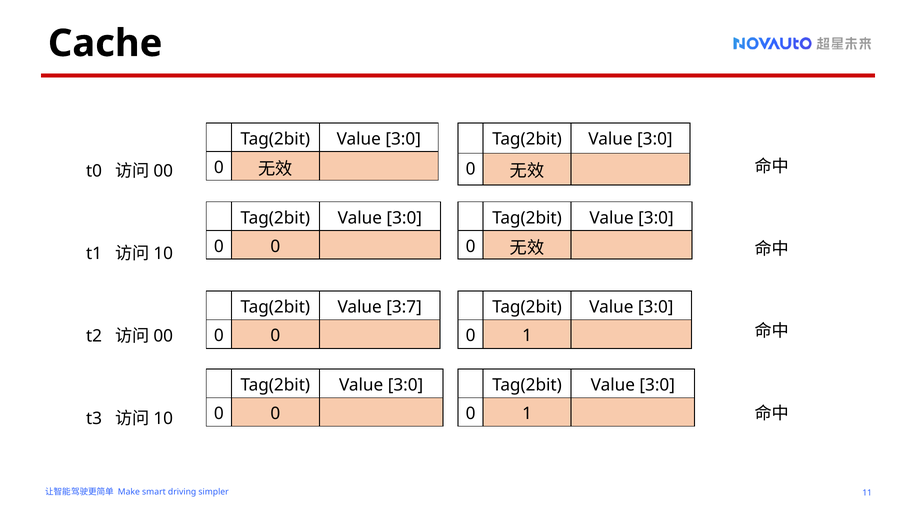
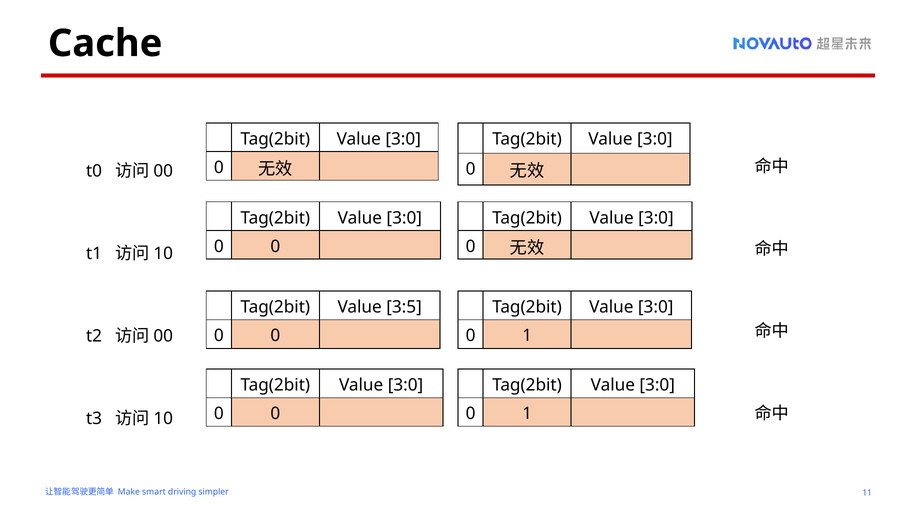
3:7: 3:7 -> 3:5 (404, 307)
